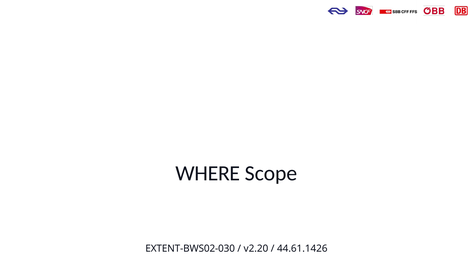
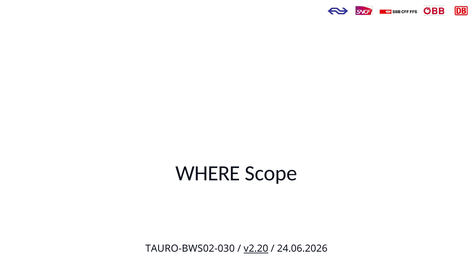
EXTENT-BWS02-030: EXTENT-BWS02-030 -> TAURO-BWS02-030 (190, 249)
v2.20 underline: none -> present (256, 249)
44.61.1426: 44.61.1426 -> 24.06.2026 (302, 249)
